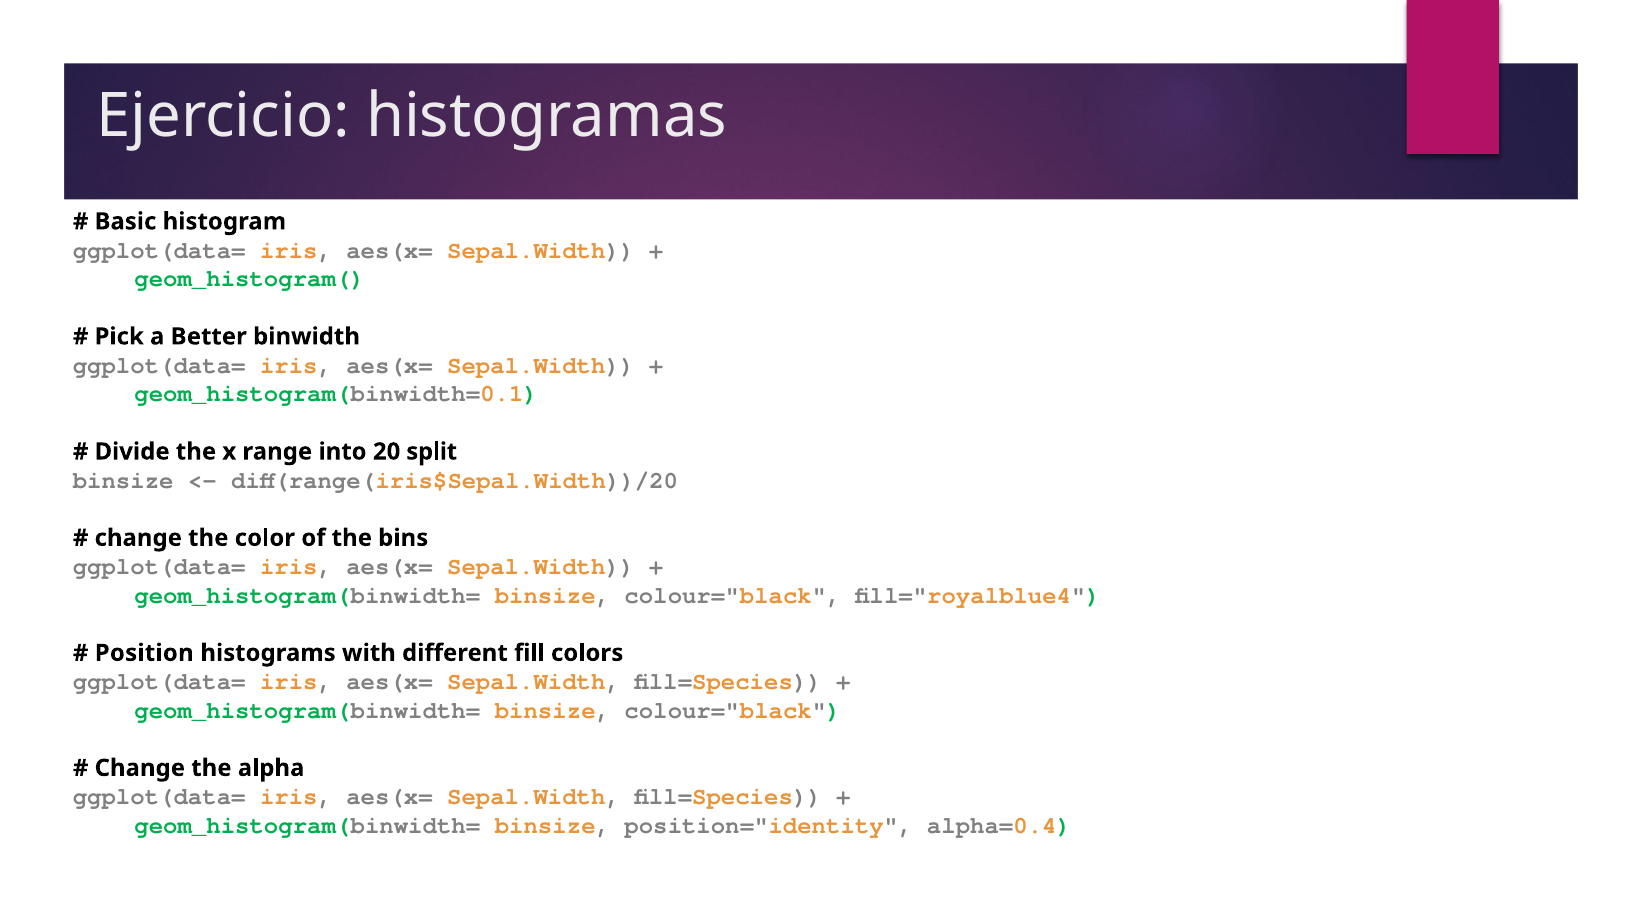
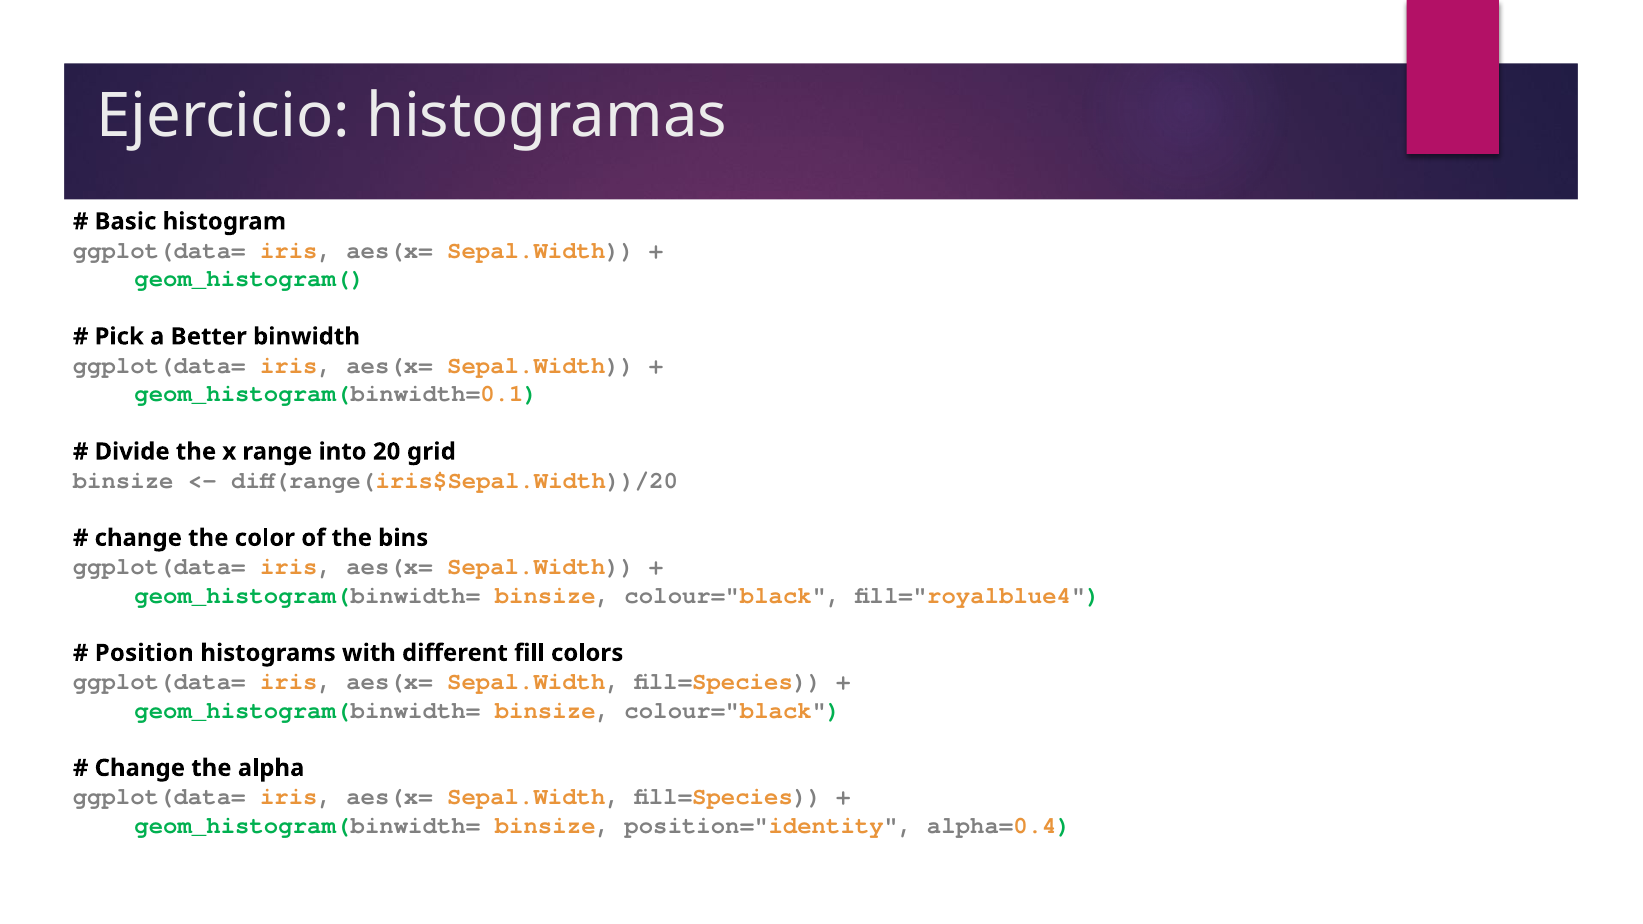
split: split -> grid (431, 452)
